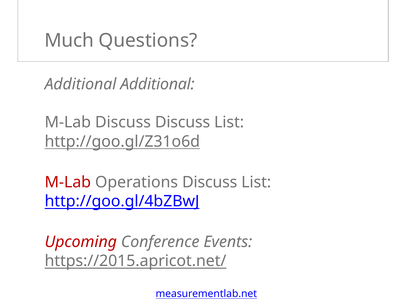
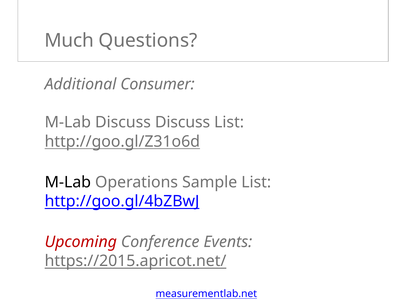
Additional Additional: Additional -> Consumer (158, 84)
M-Lab colour: red -> black (68, 182)
Operations Discuss: Discuss -> Sample (210, 182)
